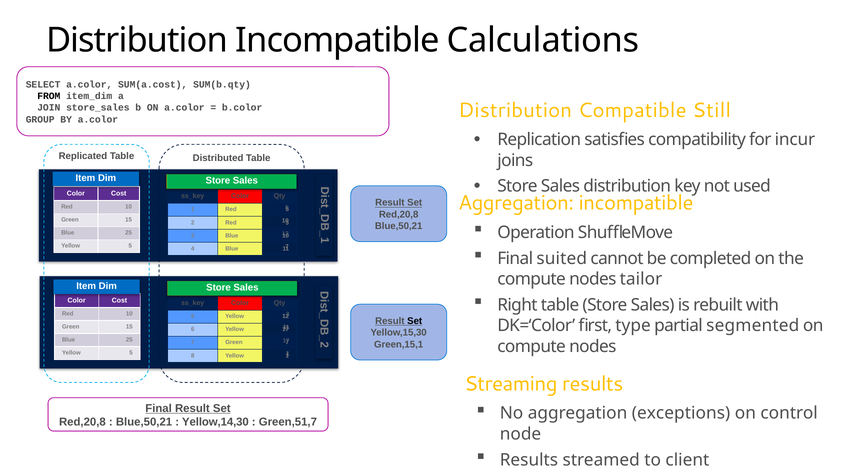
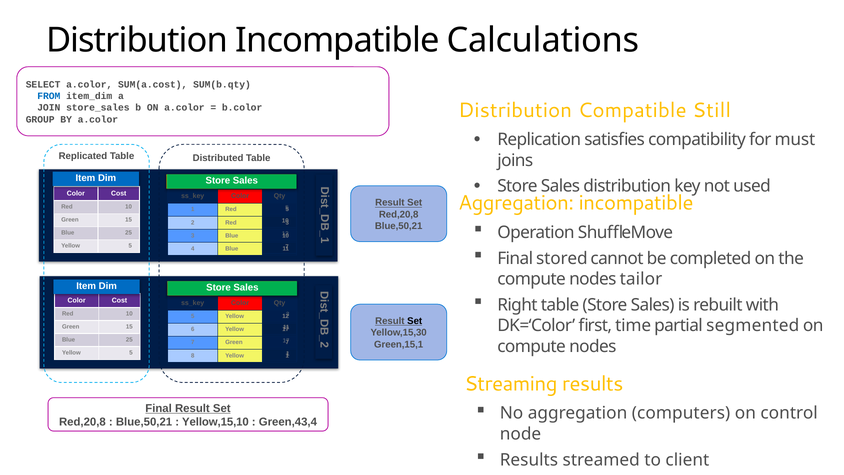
FROM colour: black -> blue (49, 96)
incur: incur -> must (795, 140)
suited: suited -> stored (562, 258)
type: type -> time (633, 326)
exceptions: exceptions -> computers (681, 413)
Yellow,14,30: Yellow,14,30 -> Yellow,15,10 (215, 422)
Green,51,7: Green,51,7 -> Green,43,4 (288, 422)
